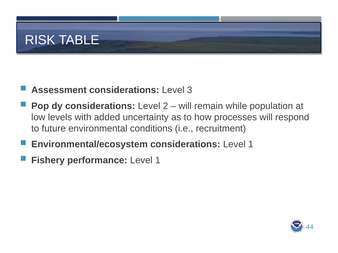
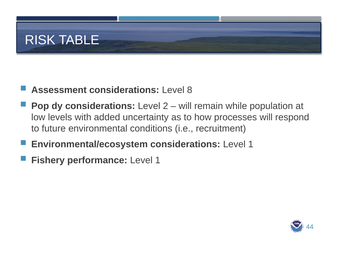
3: 3 -> 8 (190, 90)
